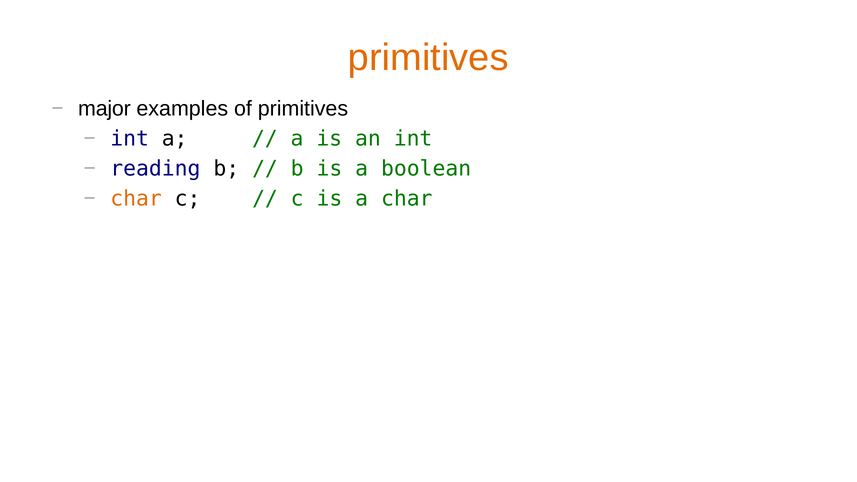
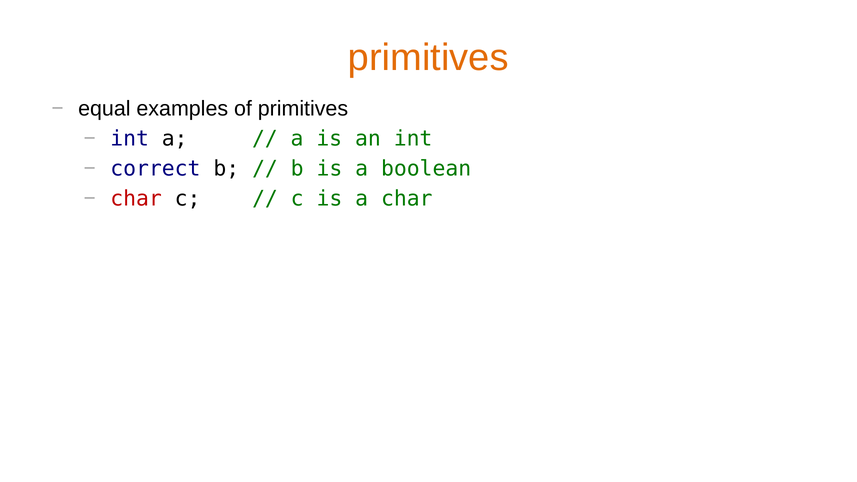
major: major -> equal (104, 109)
reading: reading -> correct (155, 169)
char colour: orange -> red (136, 199)
